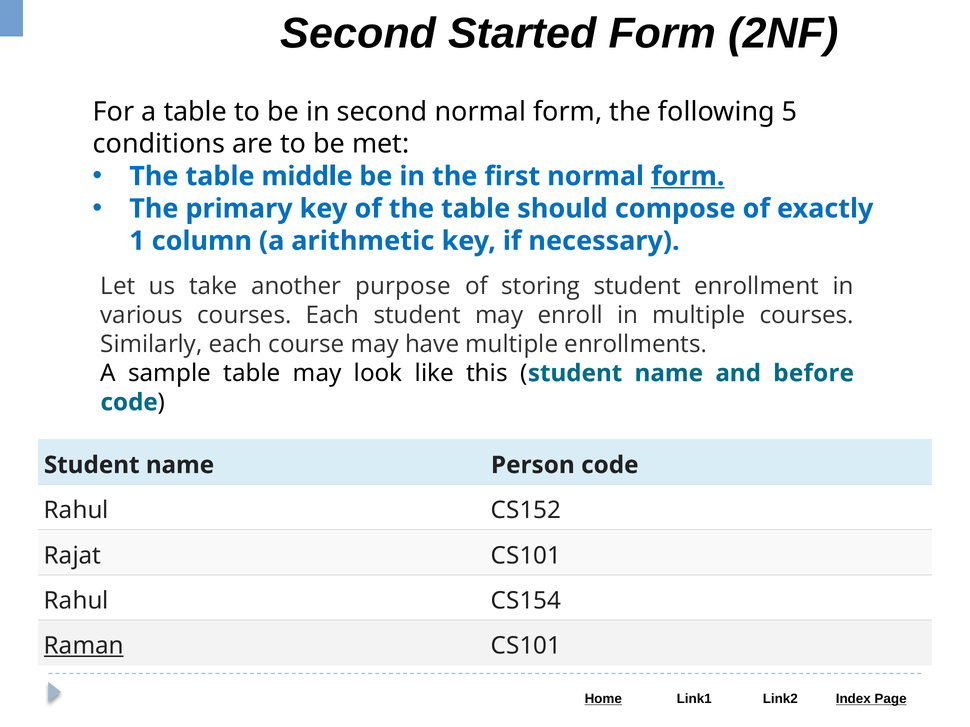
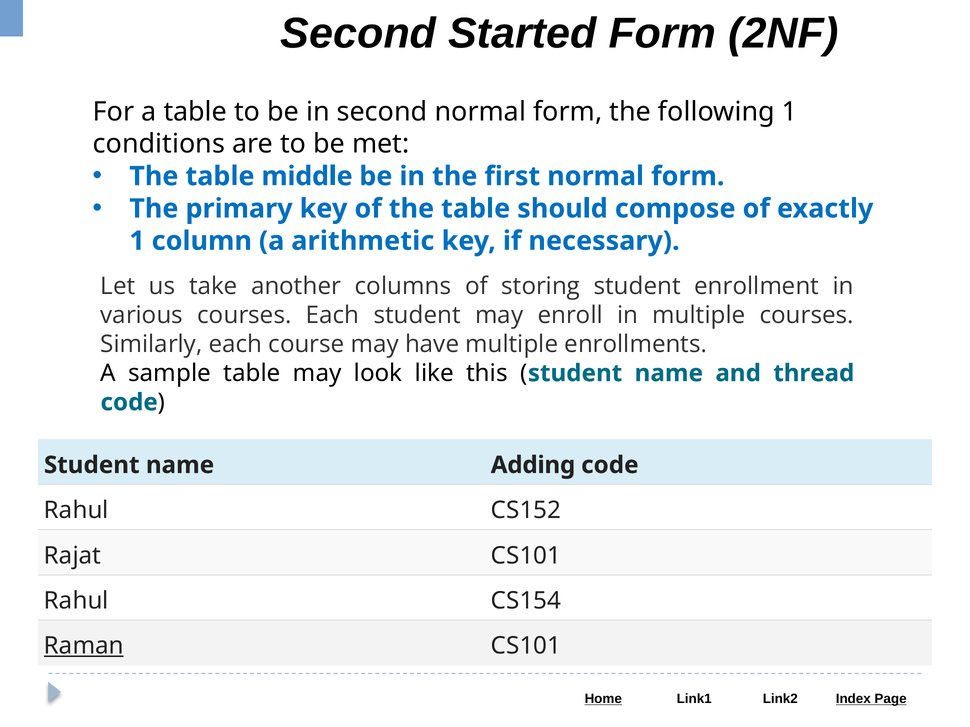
following 5: 5 -> 1 (790, 112)
form underline: present -> none (688, 176)
purpose: purpose -> columns (403, 286)
before: before -> thread (814, 374)
Person: Person -> Adding (533, 465)
